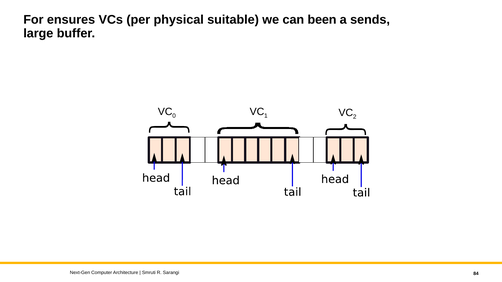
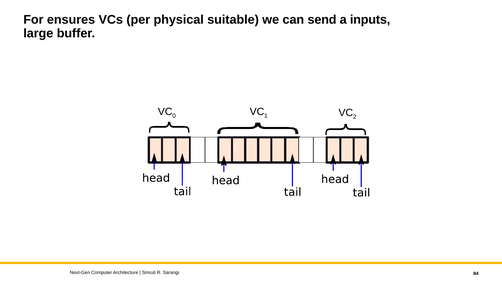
been: been -> send (322, 20)
sends: sends -> inputs (370, 20)
